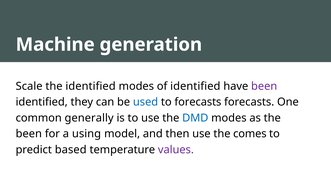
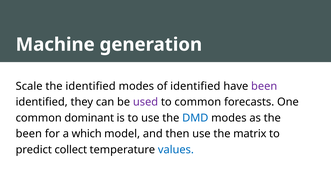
used colour: blue -> purple (146, 102)
to forecasts: forecasts -> common (198, 102)
generally: generally -> dominant (89, 118)
using: using -> which (87, 134)
comes: comes -> matrix (250, 134)
based: based -> collect (71, 150)
values colour: purple -> blue (176, 150)
